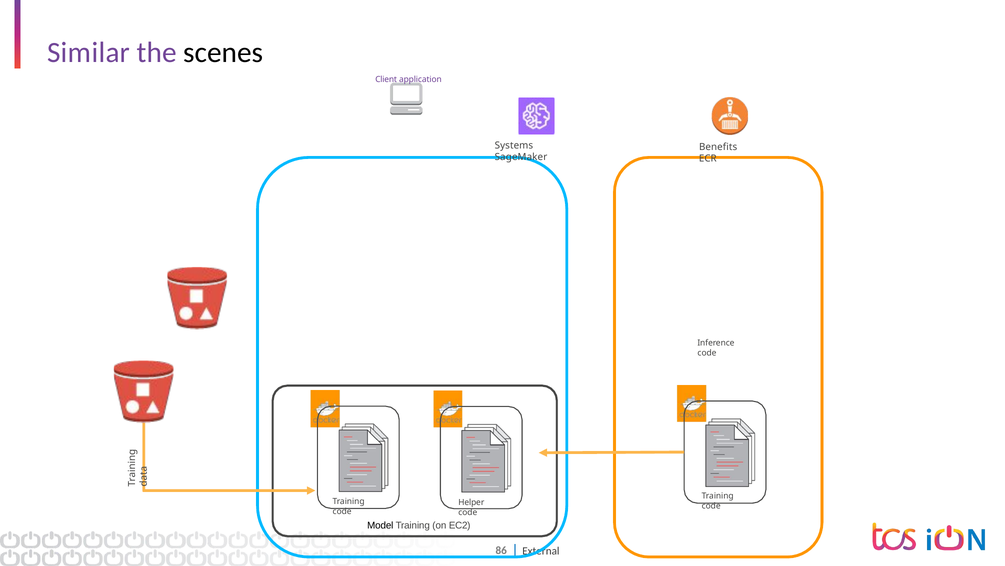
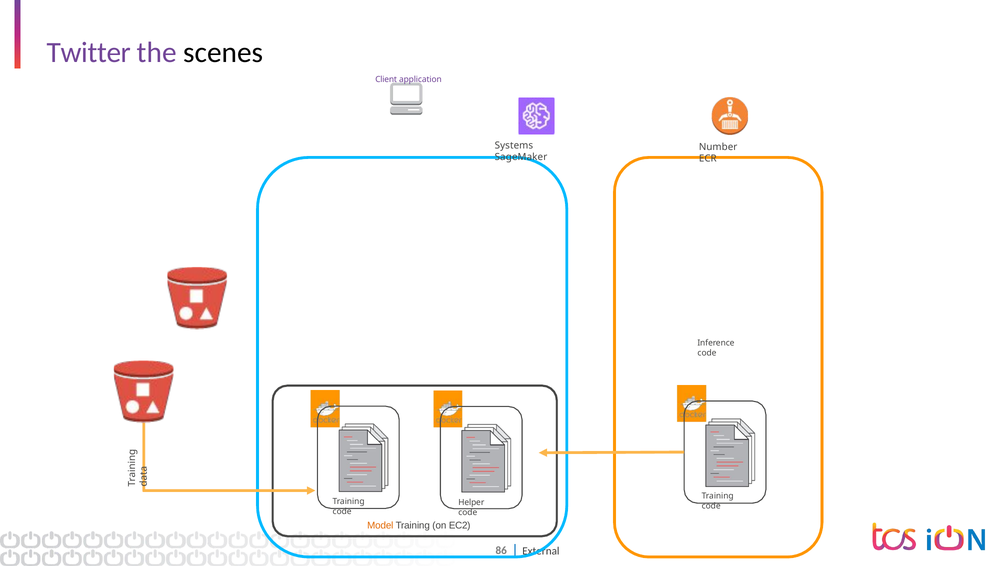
Similar: Similar -> Twitter (89, 53)
Benefits: Benefits -> Number (718, 147)
Model colour: black -> orange (380, 525)
